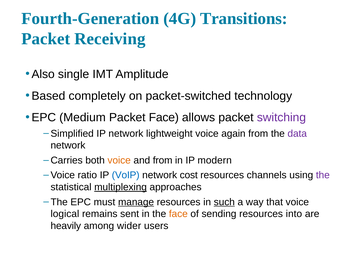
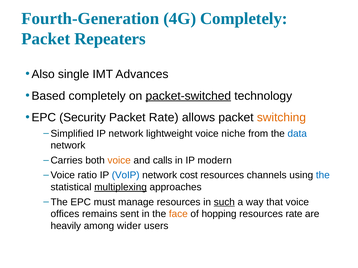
4G Transitions: Transitions -> Completely (244, 19)
Receiving: Receiving -> Repeaters (110, 39)
Amplitude: Amplitude -> Advances (142, 74)
packet-switched underline: none -> present (188, 96)
Medium: Medium -> Security (83, 118)
Packet Face: Face -> Rate (164, 118)
switching colour: purple -> orange (281, 118)
again: again -> niche (233, 134)
data colour: purple -> blue (297, 134)
and from: from -> calls (163, 161)
the colour: purple -> blue (323, 176)
manage underline: present -> none (136, 202)
logical: logical -> offices (65, 214)
sending: sending -> hopping (219, 214)
resources into: into -> rate (294, 214)
